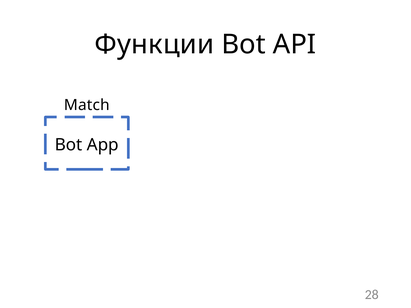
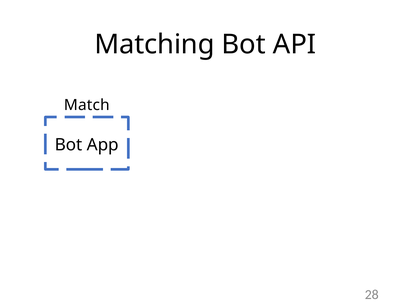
Функции: Функции -> Matching (155, 45)
